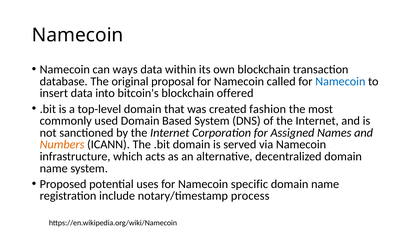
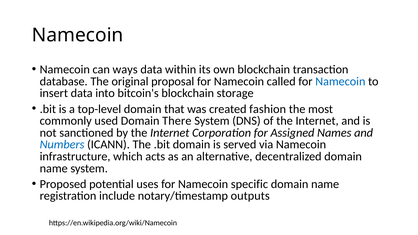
offered: offered -> storage (235, 93)
Based: Based -> There (177, 121)
Numbers colour: orange -> blue (62, 145)
process: process -> outputs (250, 196)
